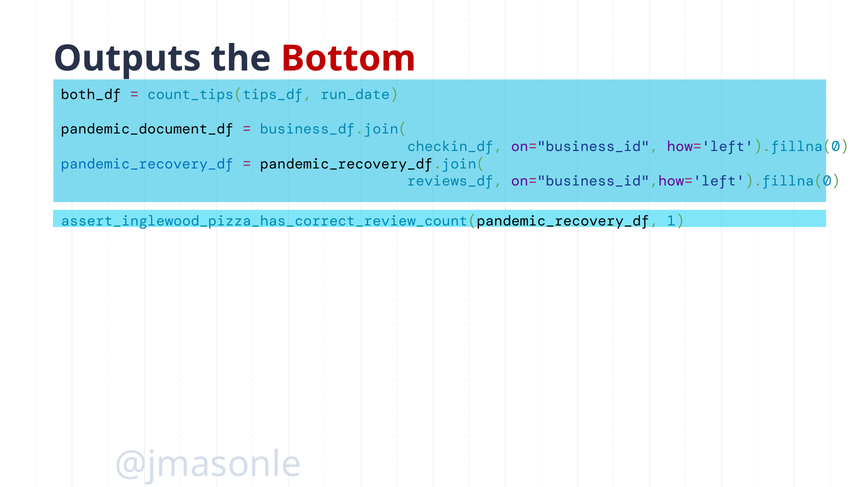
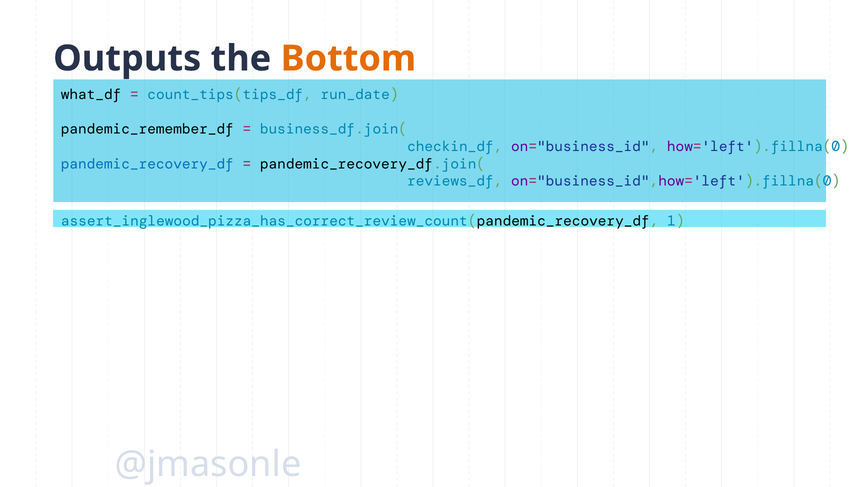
Bottom colour: red -> orange (348, 59)
both_df: both_df -> what_df (91, 95)
pandemic_document_df: pandemic_document_df -> pandemic_remember_df (147, 129)
